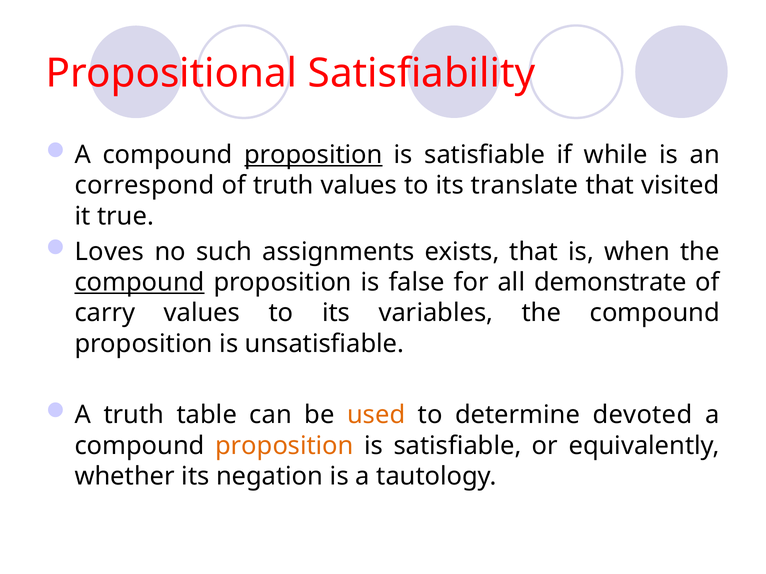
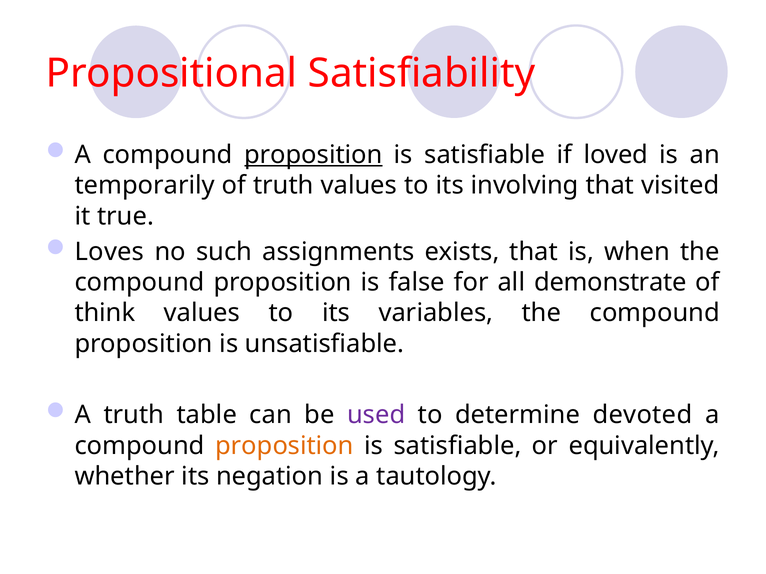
while: while -> loved (616, 155)
correspond: correspond -> temporarily (145, 186)
translate: translate -> involving (525, 186)
compound underline: present -> none (140, 283)
carry: carry -> think (105, 313)
used colour: orange -> purple (376, 415)
